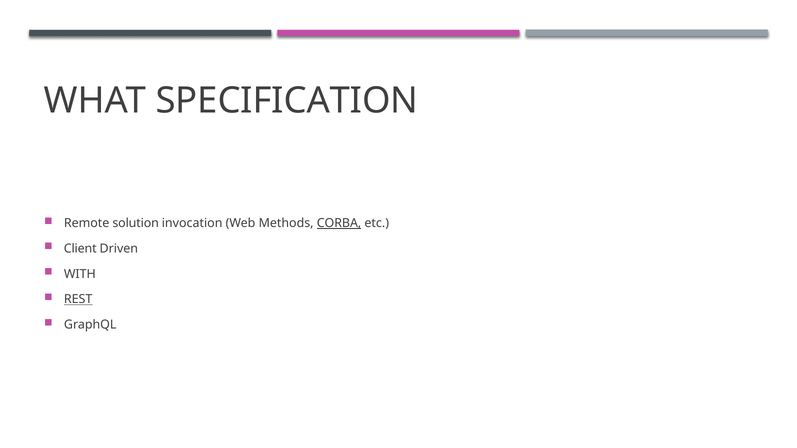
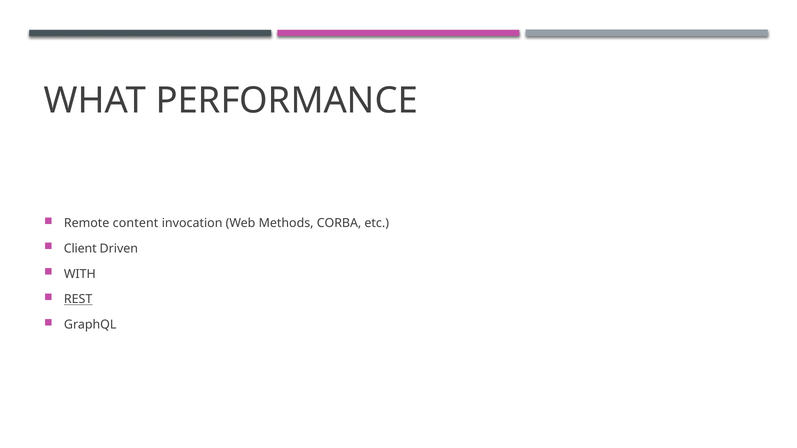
SPECIFICATION: SPECIFICATION -> PERFORMANCE (287, 101)
solution: solution -> content (136, 223)
CORBA underline: present -> none (339, 223)
